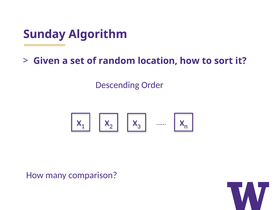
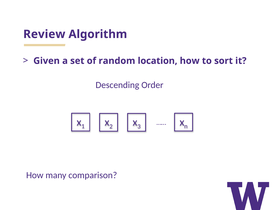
Sunday: Sunday -> Review (44, 34)
